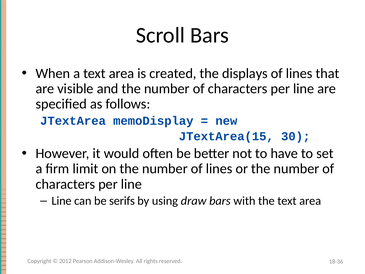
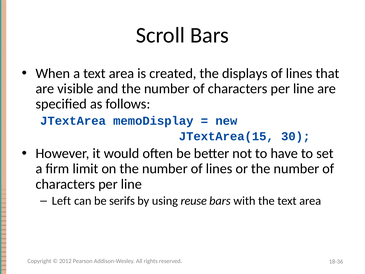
Line: Line -> Left (61, 201)
draw: draw -> reuse (194, 201)
